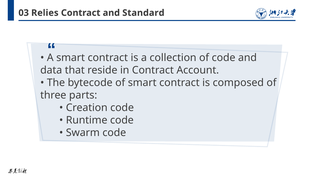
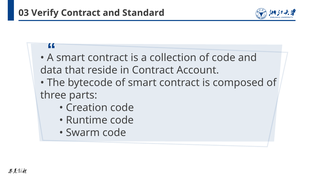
Relies: Relies -> Verify (45, 13)
